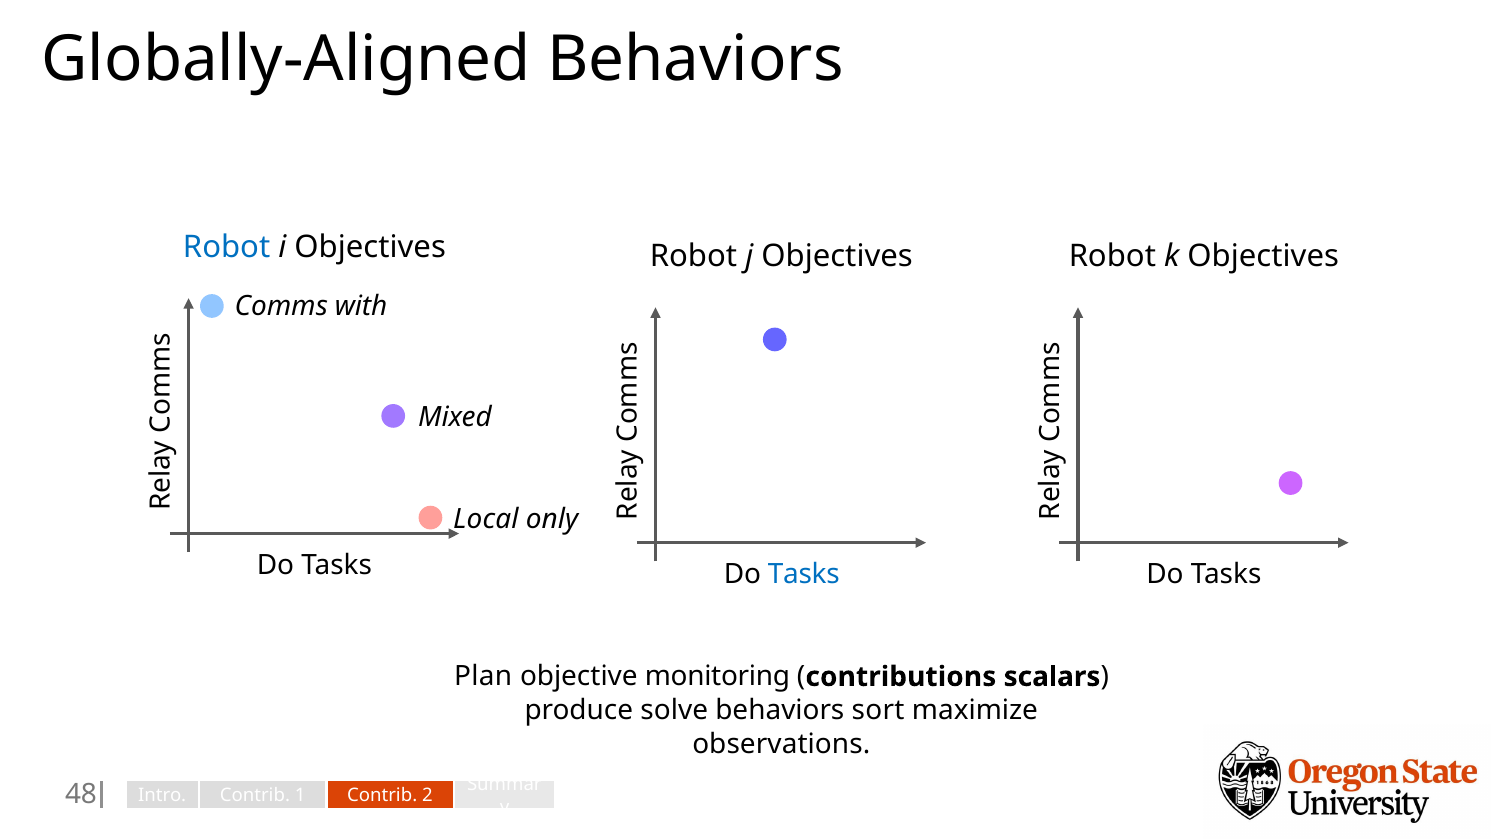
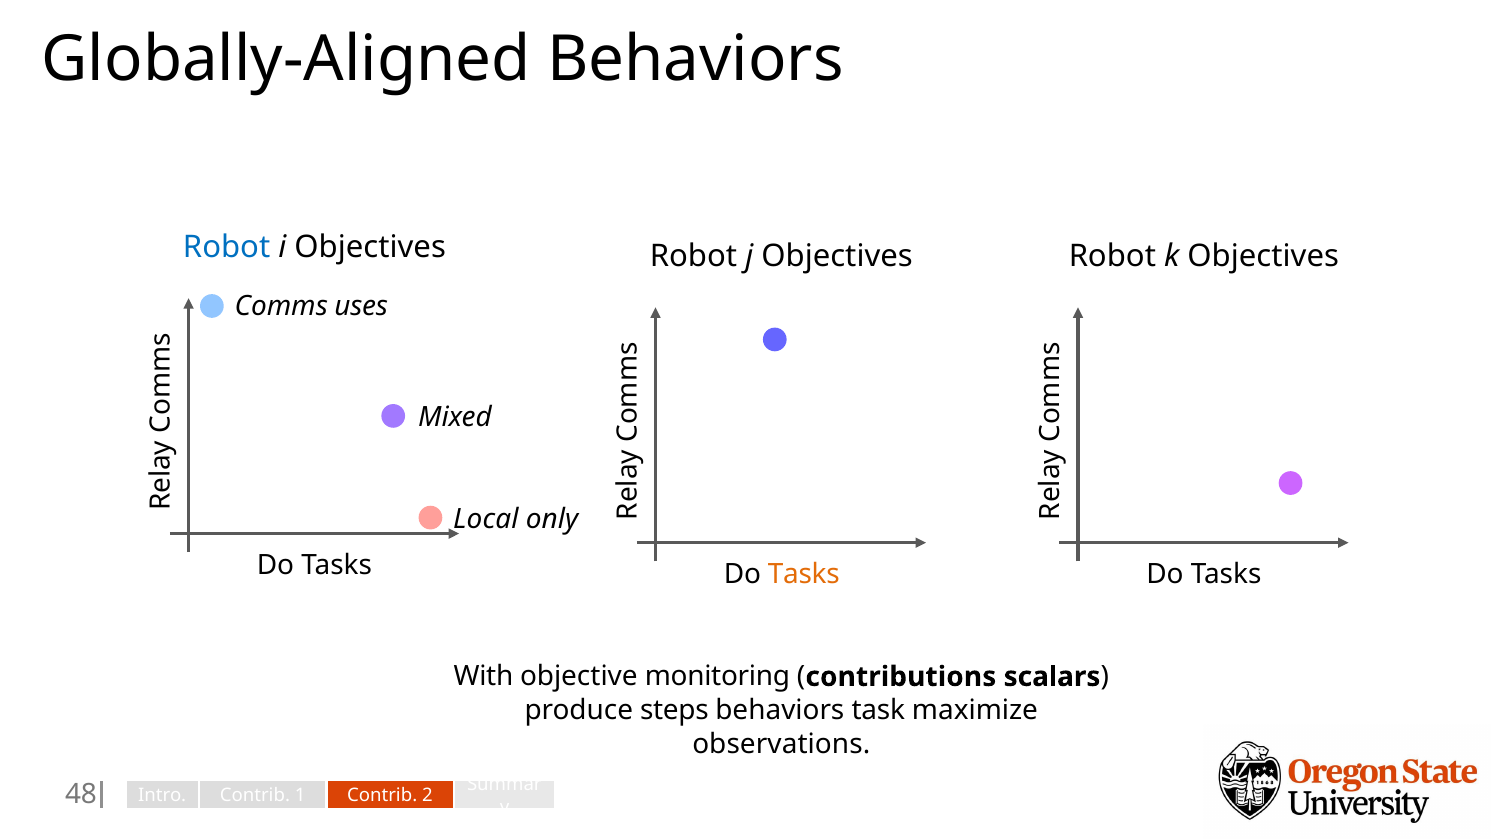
with: with -> uses (361, 306)
Tasks colour: blue -> orange (804, 574)
Plan: Plan -> With (483, 677)
solve: solve -> steps (674, 710)
sort: sort -> task (878, 710)
